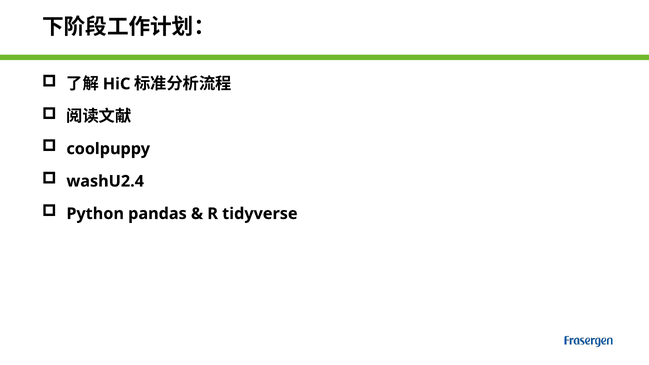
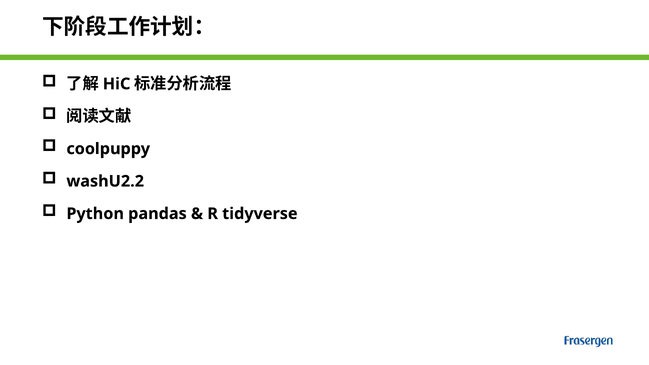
washU2.4: washU2.4 -> washU2.2 (105, 181)
